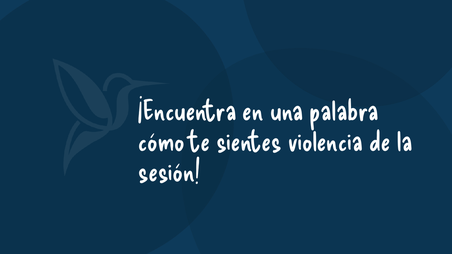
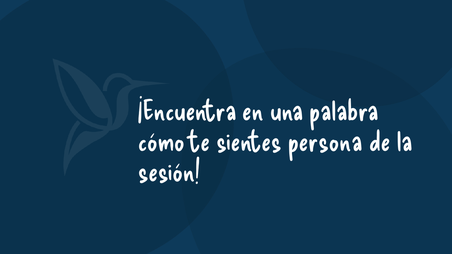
violencia: violencia -> persona (325, 142)
